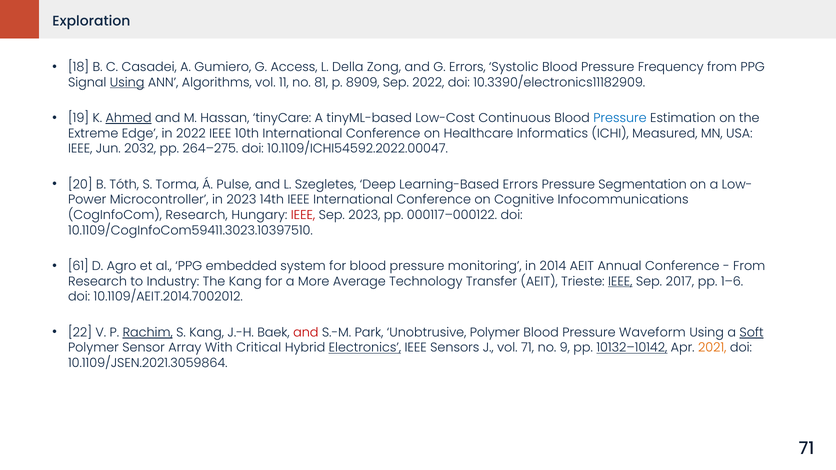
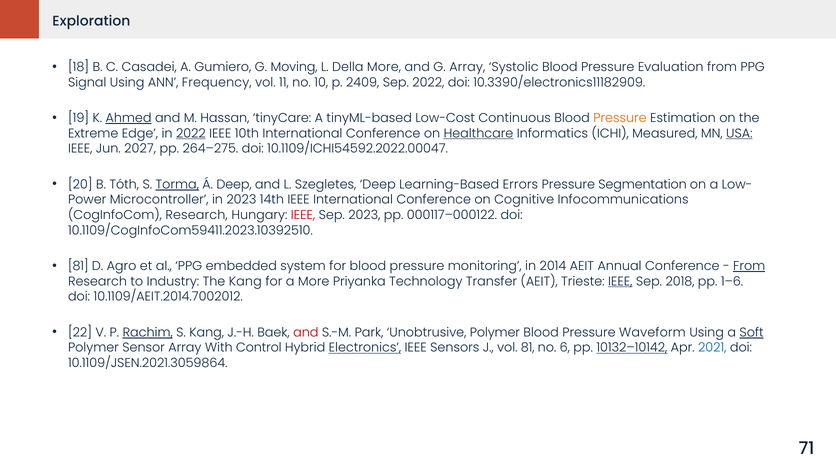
Access: Access -> Moving (294, 67)
Della Zong: Zong -> More (384, 67)
G Errors: Errors -> Array (467, 67)
Frequency: Frequency -> Evaluation (671, 67)
Using underline: present -> none (127, 82)
Algorithms: Algorithms -> Frequency (217, 82)
81: 81 -> 10 (321, 82)
8909: 8909 -> 2409 (363, 82)
Pressure colour: blue -> orange (620, 118)
2022 underline: none -> present (191, 133)
Healthcare underline: none -> present (478, 133)
USA underline: none -> present (739, 133)
2032: 2032 -> 2027 (140, 149)
Torma underline: none -> present (177, 184)
Á Pulse: Pulse -> Deep (234, 184)
10.1109/CogInfoCom59411.3023.10397510: 10.1109/CogInfoCom59411.3023.10397510 -> 10.1109/CogInfoCom59411.2023.10392510 (190, 230)
61: 61 -> 81 (78, 266)
From underline: none -> present (749, 266)
Average: Average -> Priyanka (359, 282)
2017: 2017 -> 2018 (680, 282)
Critical: Critical -> Control (259, 348)
vol 71: 71 -> 81 (528, 348)
9: 9 -> 6 (565, 348)
2021 colour: orange -> blue (712, 348)
